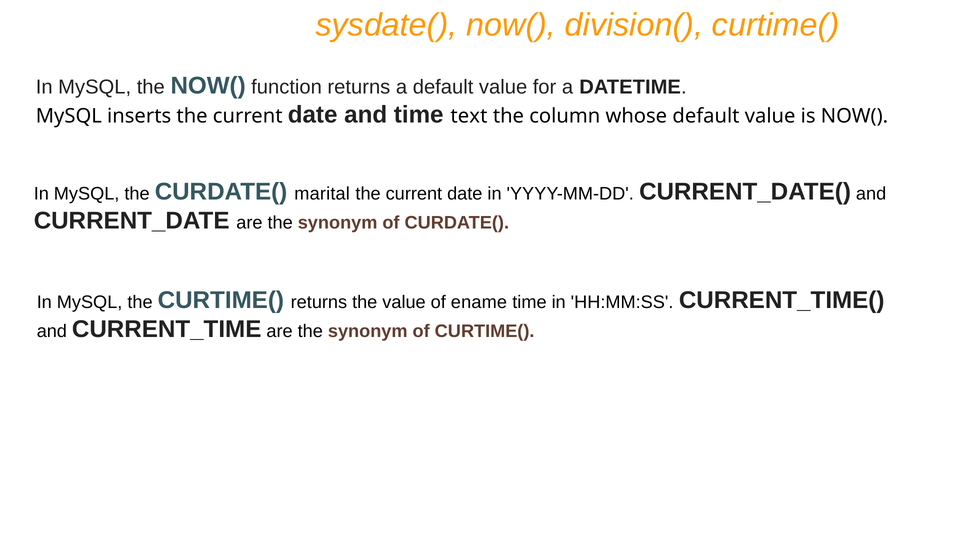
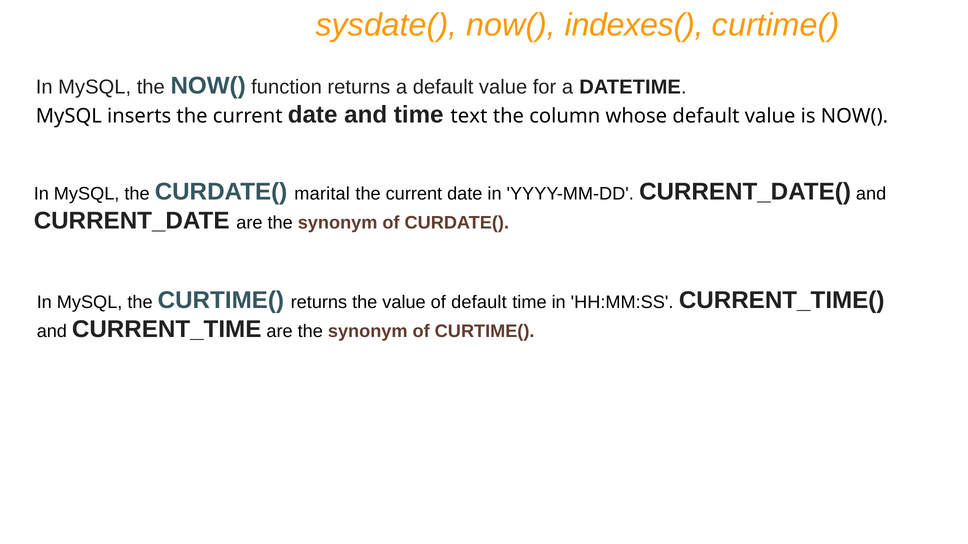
division(: division( -> indexes( (634, 25)
of ename: ename -> default (479, 302)
